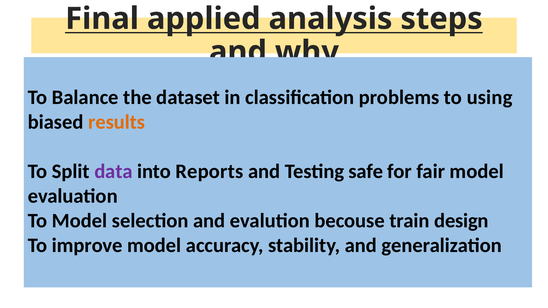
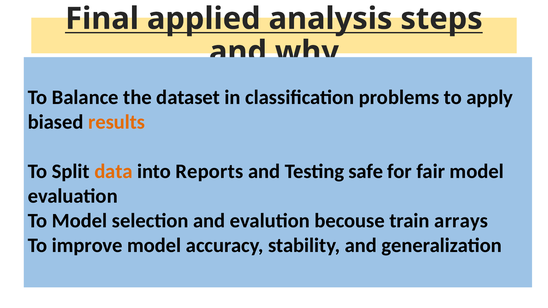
using: using -> apply (490, 98)
data colour: purple -> orange (113, 172)
design: design -> arrays (461, 221)
